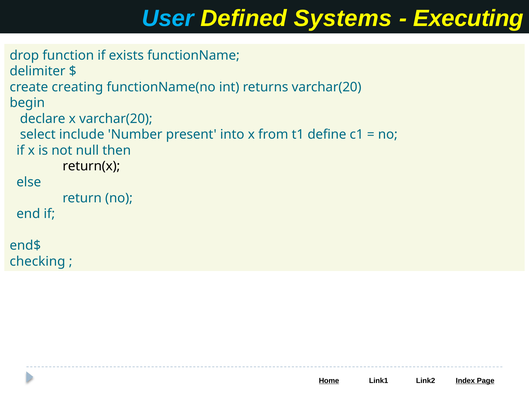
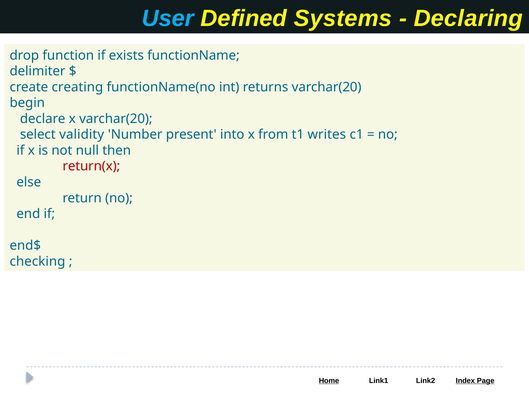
Executing: Executing -> Declaring (468, 18)
include: include -> validity (82, 135)
define: define -> writes (327, 135)
return(x colour: black -> red (91, 167)
